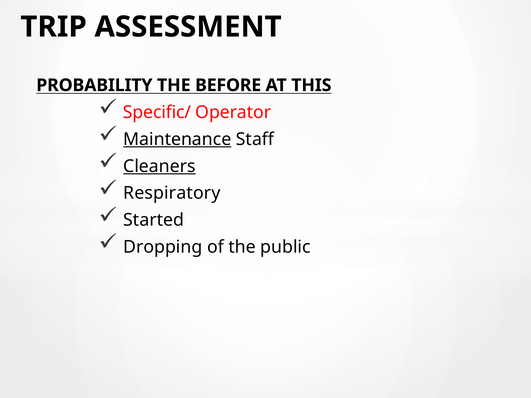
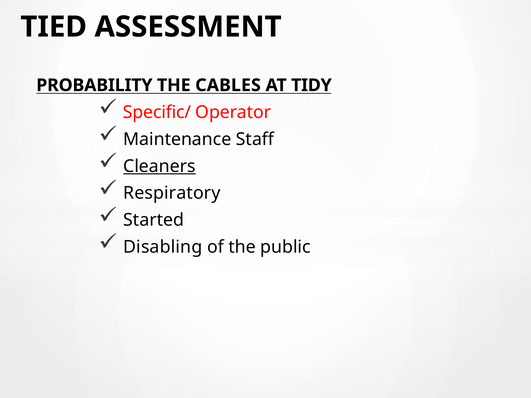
TRIP: TRIP -> TIED (54, 27)
BEFORE: BEFORE -> CABLES (228, 85)
THIS: THIS -> TIDY (311, 85)
Maintenance underline: present -> none (177, 139)
Dropping: Dropping -> Disabling (163, 247)
